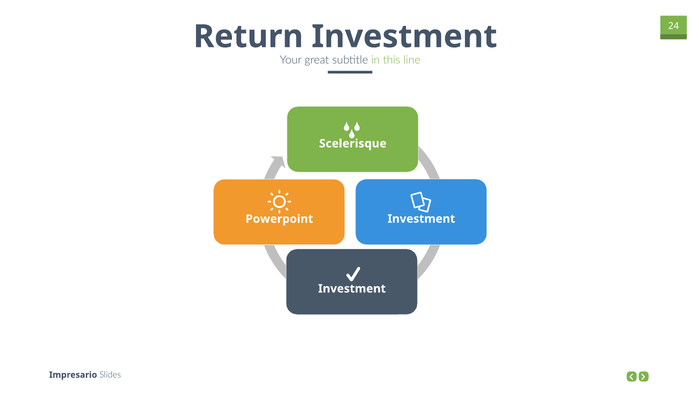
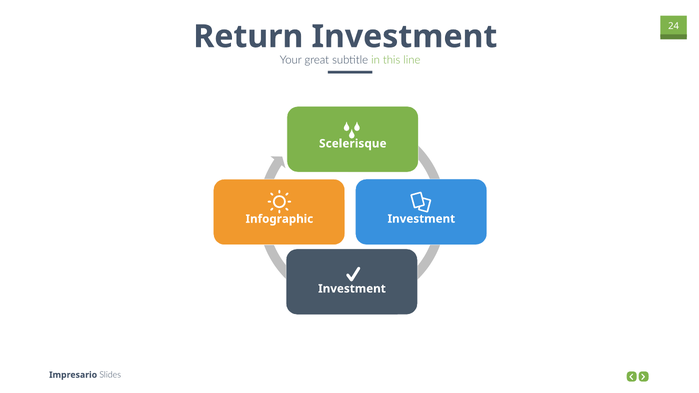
Powerpoint: Powerpoint -> Infographic (279, 219)
